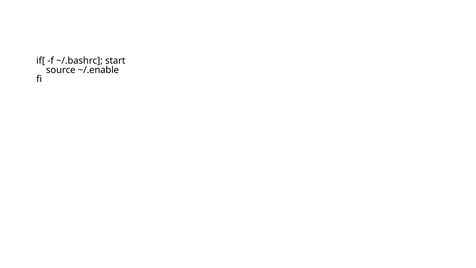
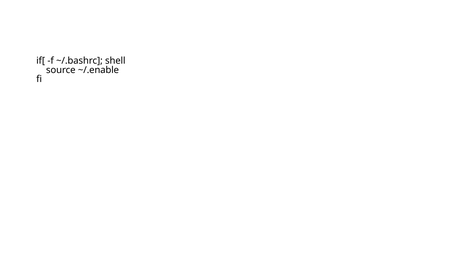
start: start -> shell (115, 61)
